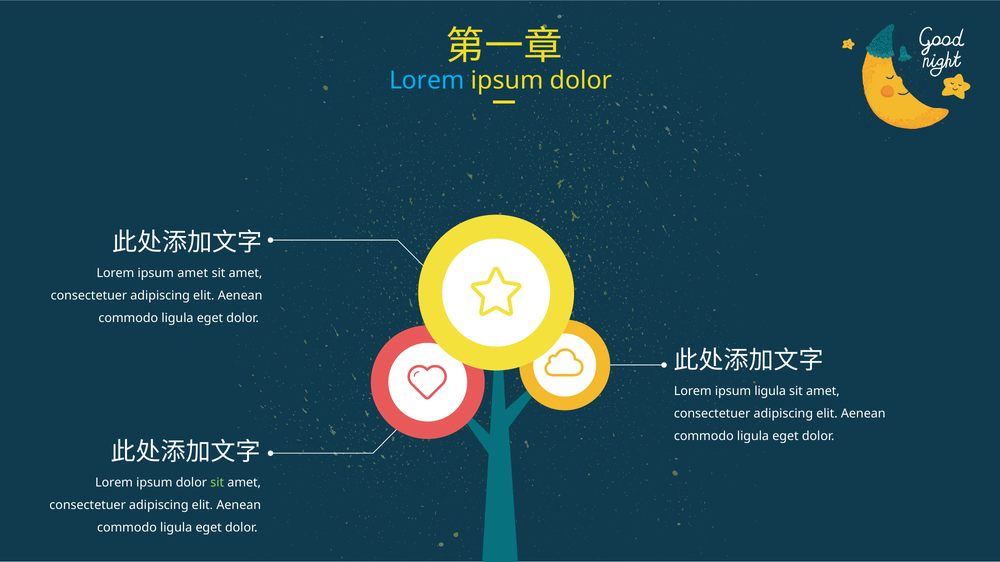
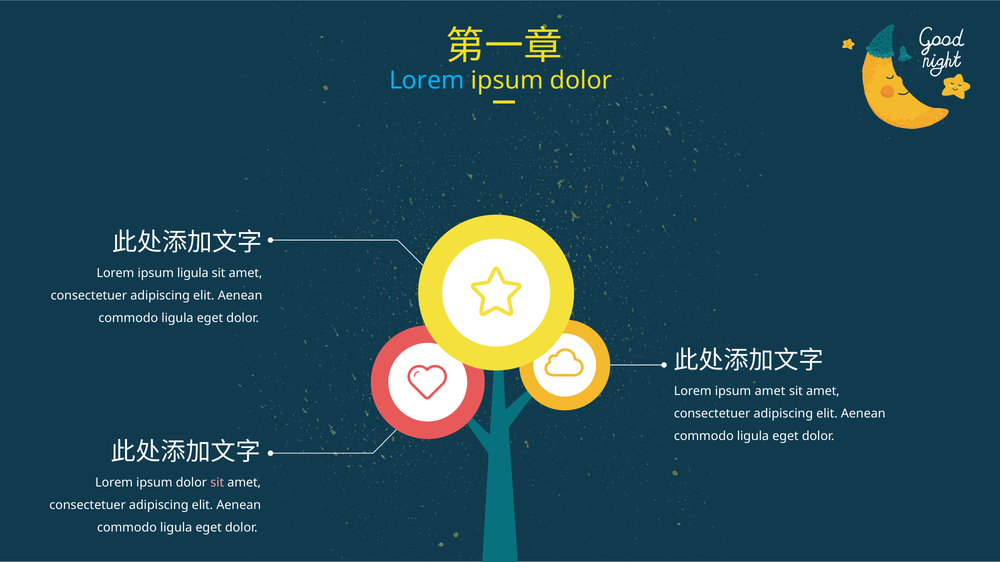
ipsum amet: amet -> ligula (193, 273)
ipsum ligula: ligula -> amet (770, 392)
sit colour: light green -> pink (217, 483)
